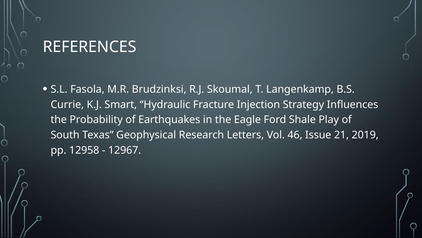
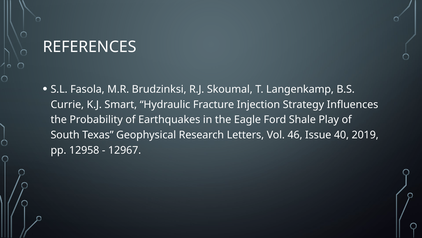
21: 21 -> 40 (341, 135)
